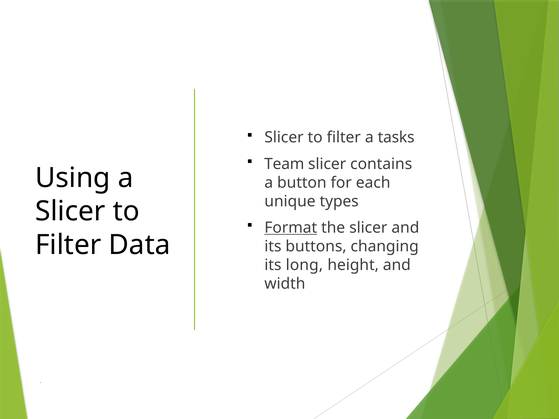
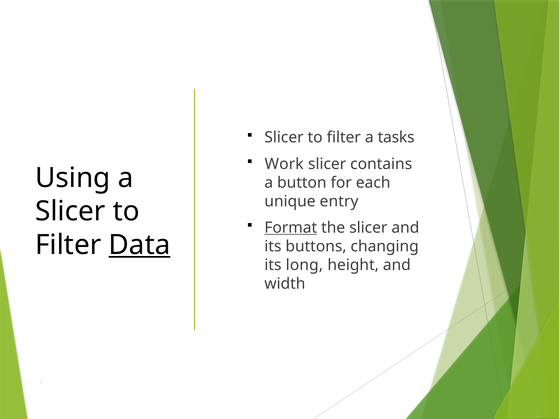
Team: Team -> Work (284, 164)
types: types -> entry (339, 201)
Data underline: none -> present (140, 245)
